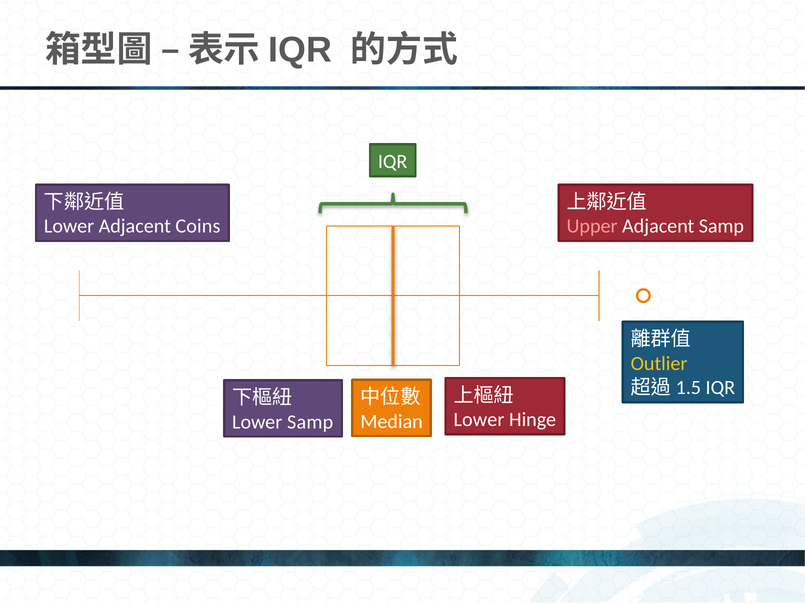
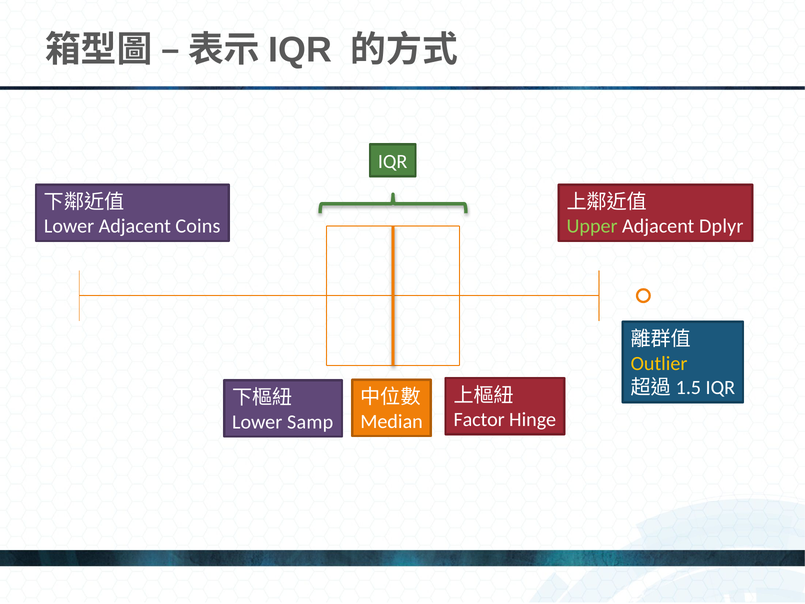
Upper colour: pink -> light green (592, 226)
Adjacent Samp: Samp -> Dplyr (721, 226)
Lower: Lower -> Factor (479, 420)
